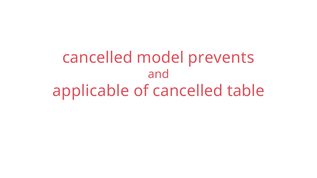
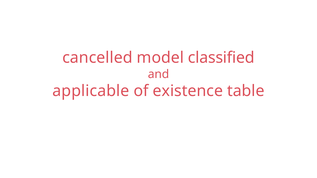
prevents: prevents -> classified (221, 58)
of cancelled: cancelled -> existence (188, 91)
